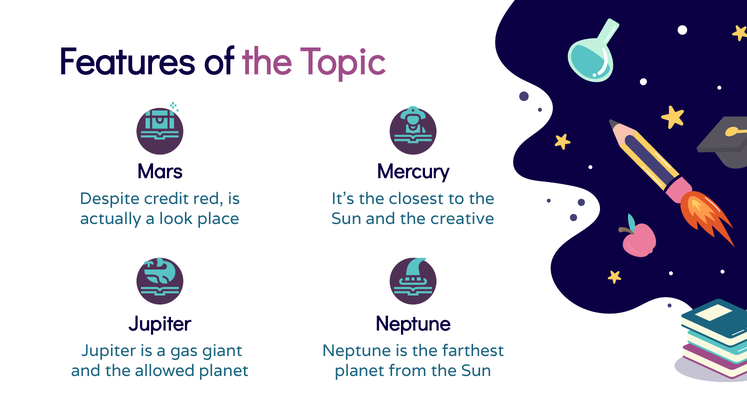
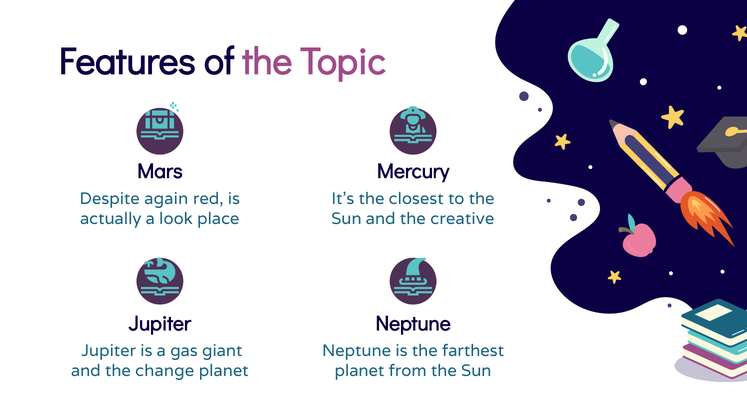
credit: credit -> again (166, 199)
allowed: allowed -> change (165, 371)
